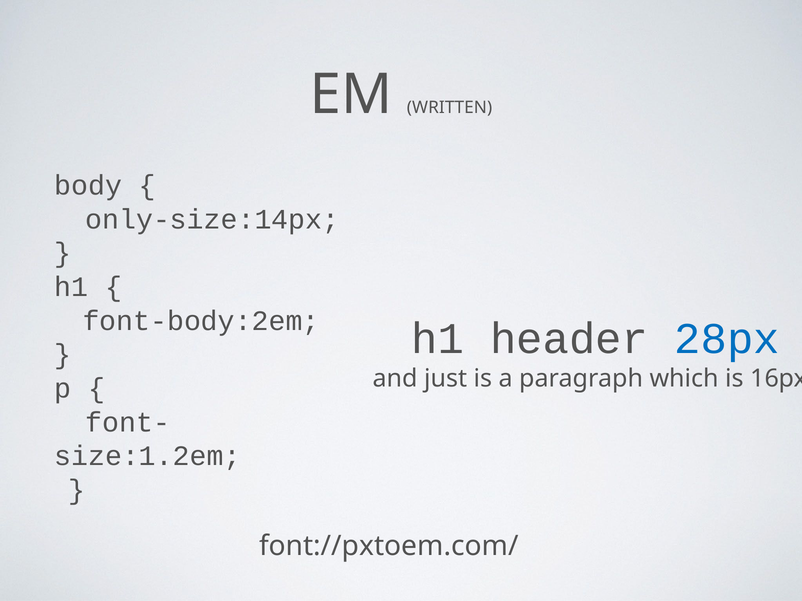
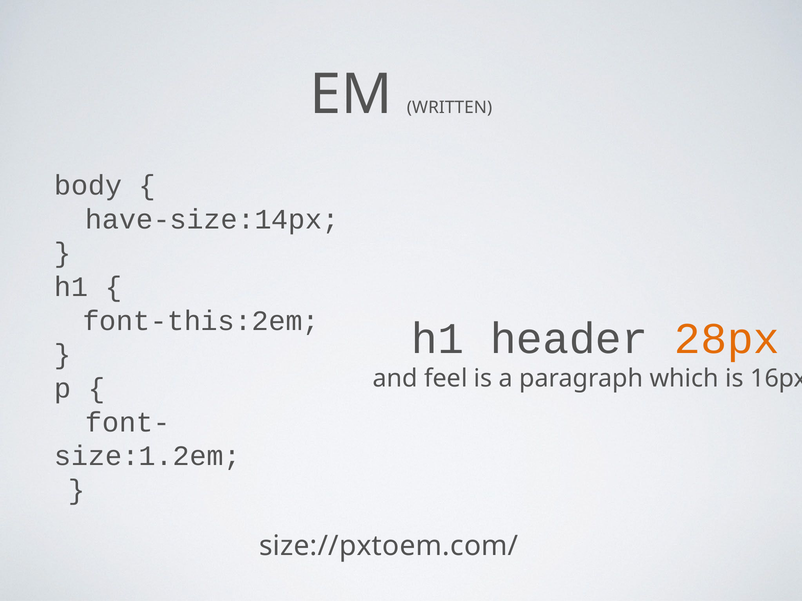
only-size:14px: only-size:14px -> have-size:14px (212, 220)
font-body:2em: font-body:2em -> font-this:2em (201, 321)
28px colour: blue -> orange (727, 339)
just: just -> feel (446, 379)
font://pxtoem.com/: font://pxtoem.com/ -> size://pxtoem.com/ (389, 546)
